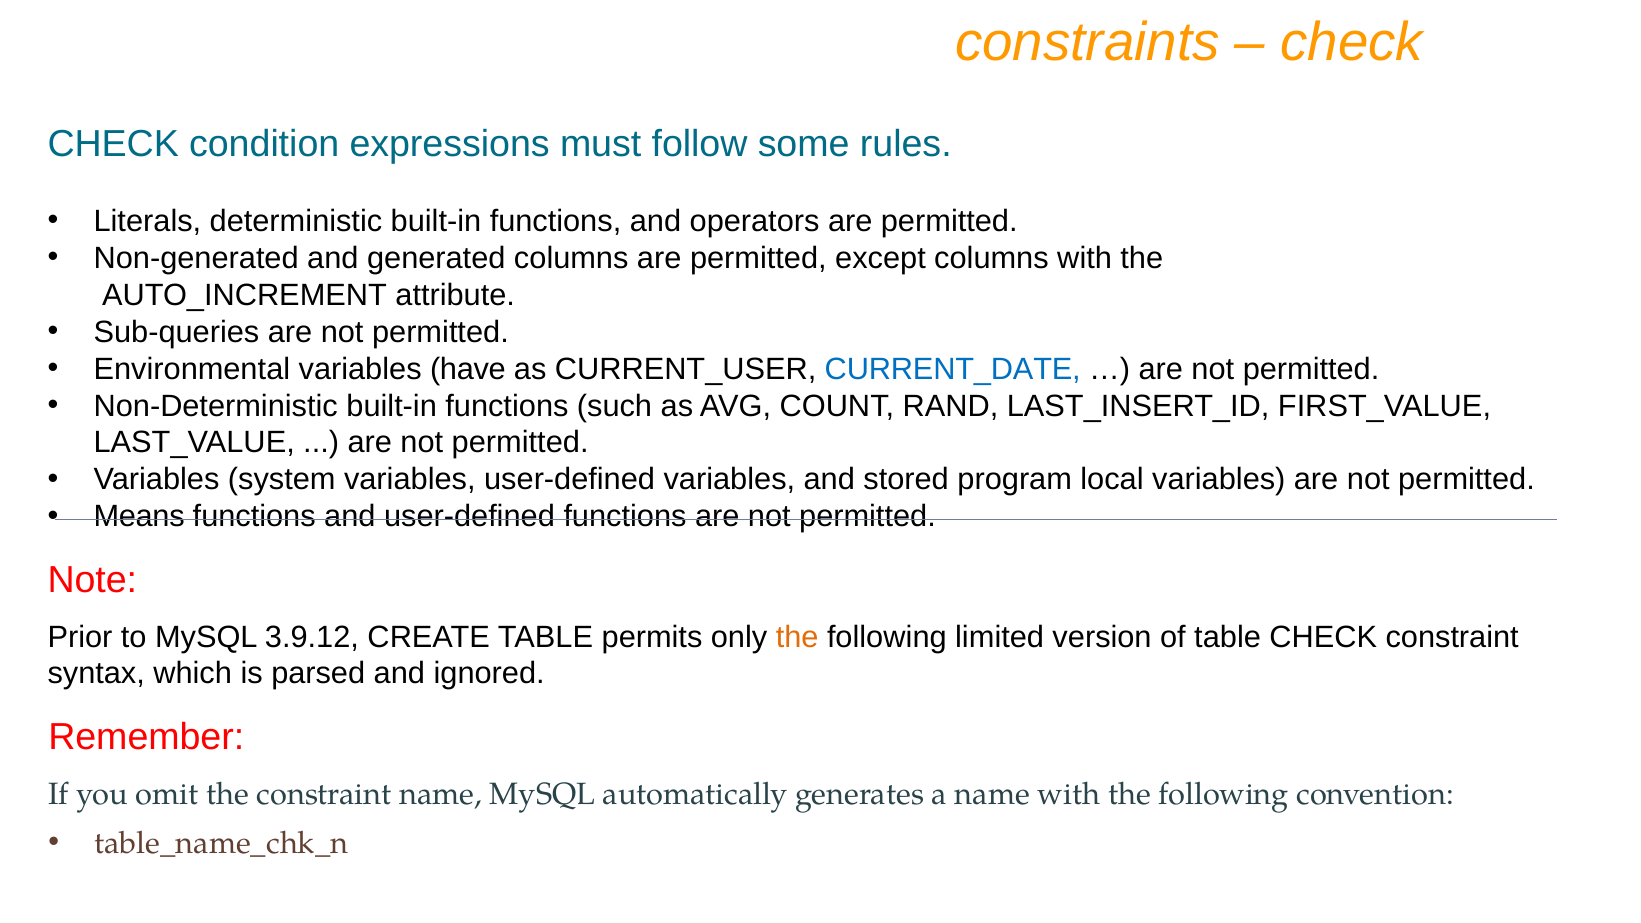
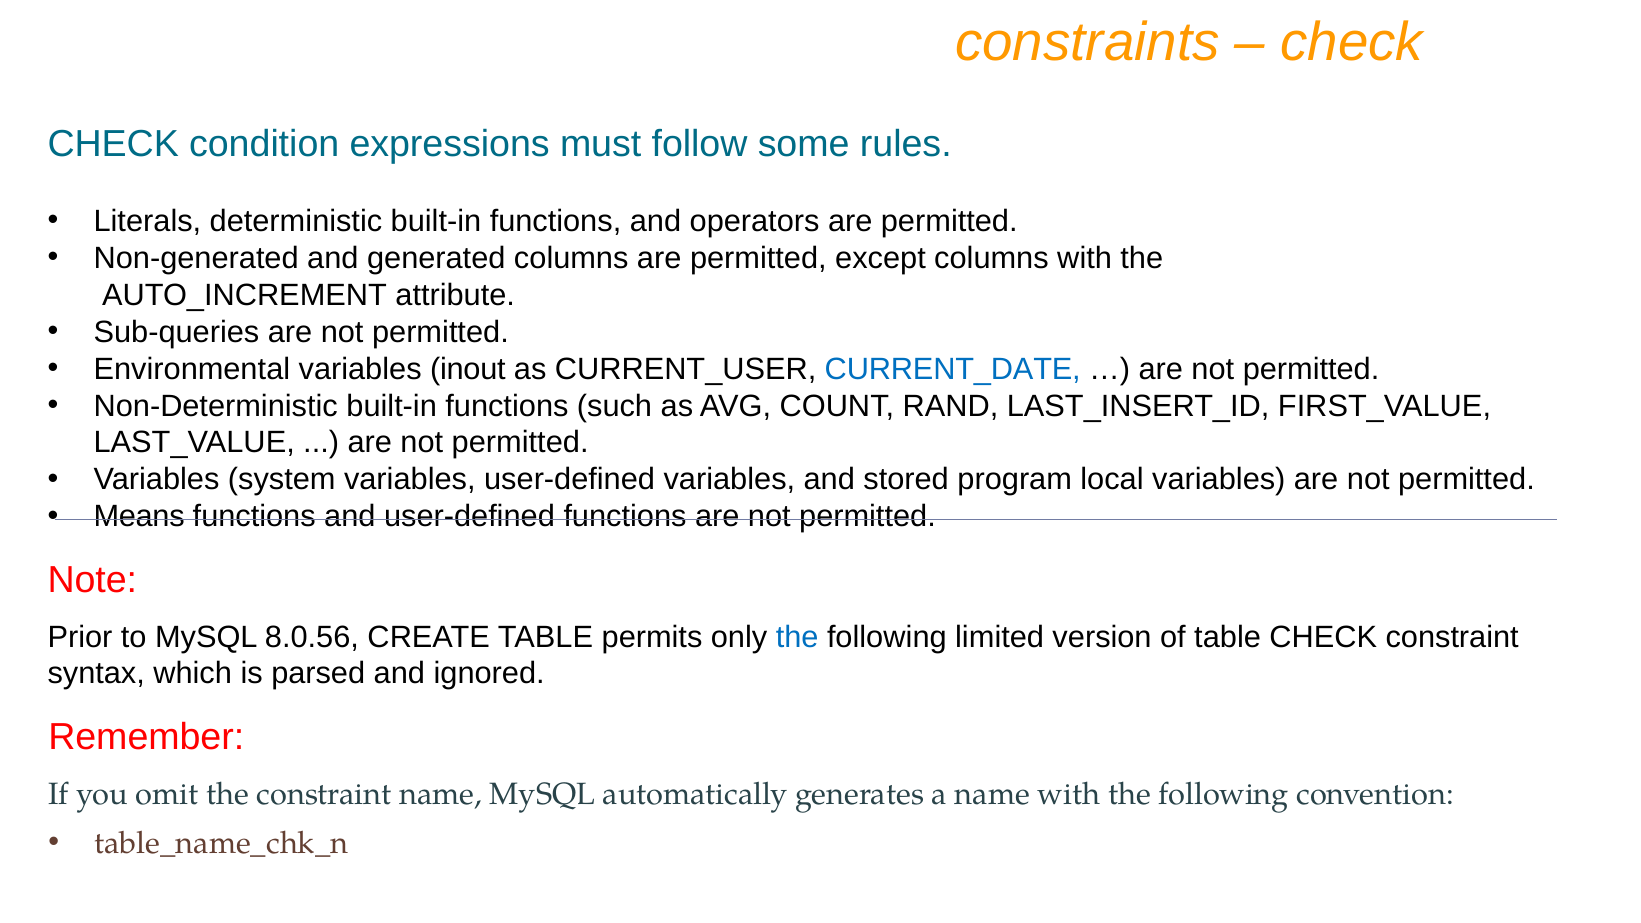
have: have -> inout (468, 369)
3.9.12: 3.9.12 -> 8.0.56 (312, 637)
the colour: orange -> blue (797, 637)
